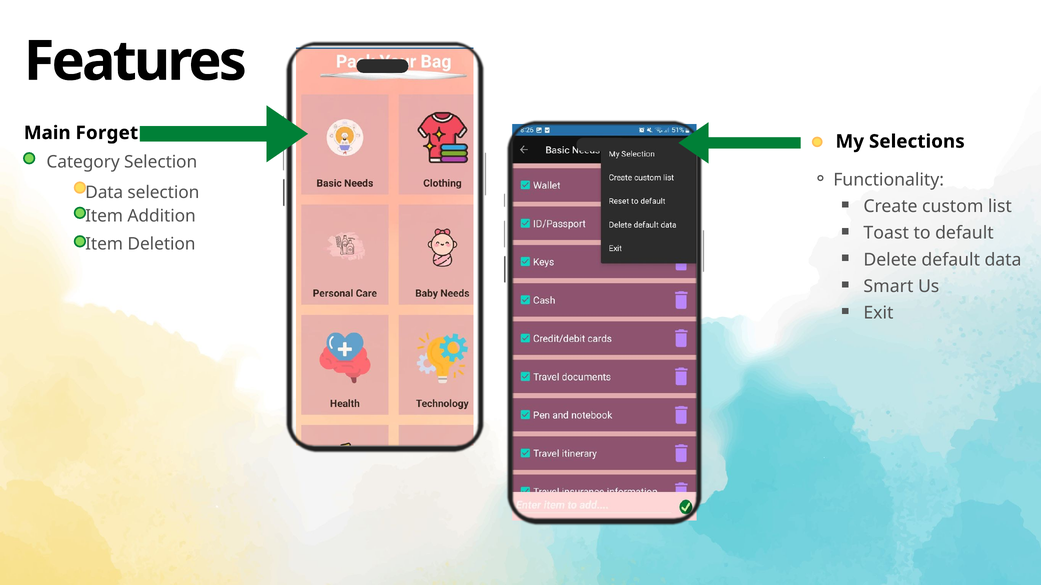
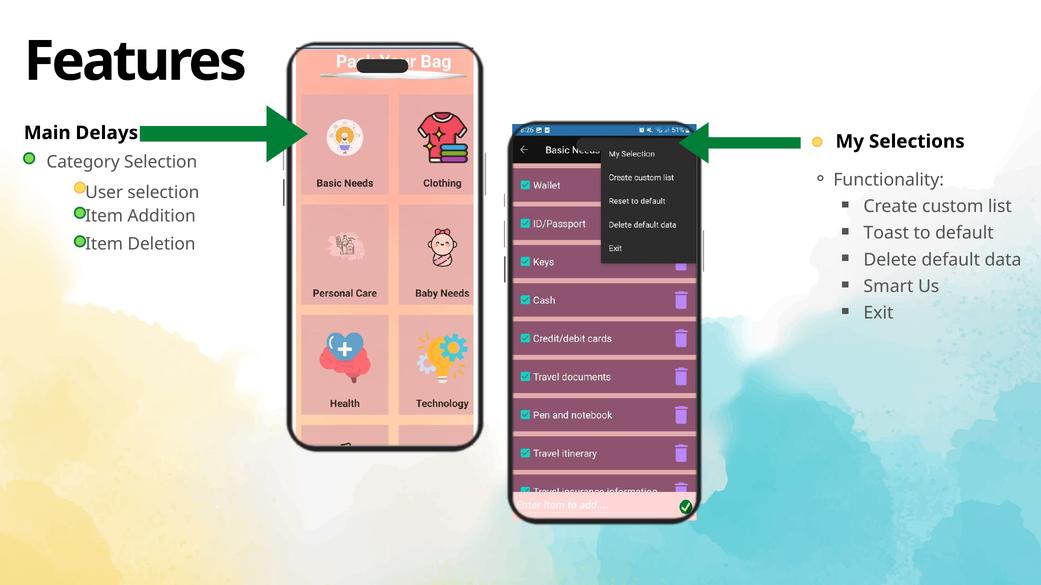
Forget: Forget -> Delays (107, 133)
Data: Data -> User (104, 193)
